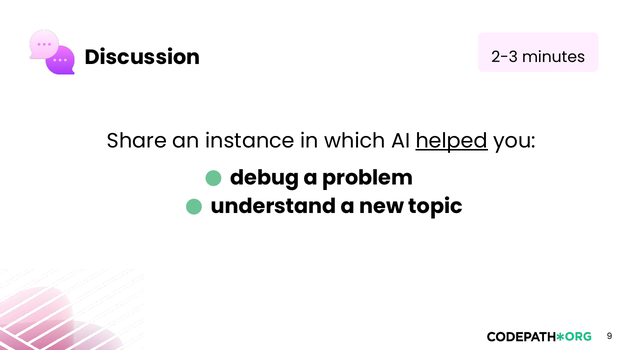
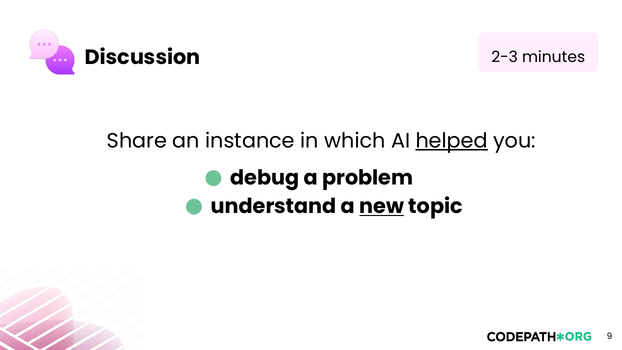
new underline: none -> present (382, 207)
